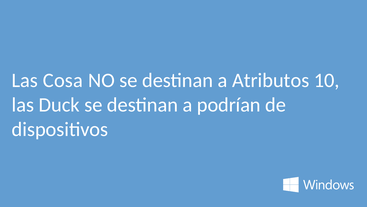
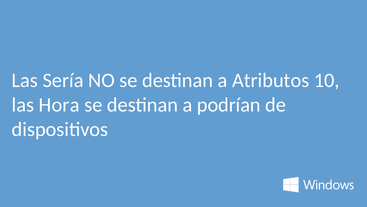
Cosa: Cosa -> Sería (63, 80)
Duck: Duck -> Hora (59, 105)
